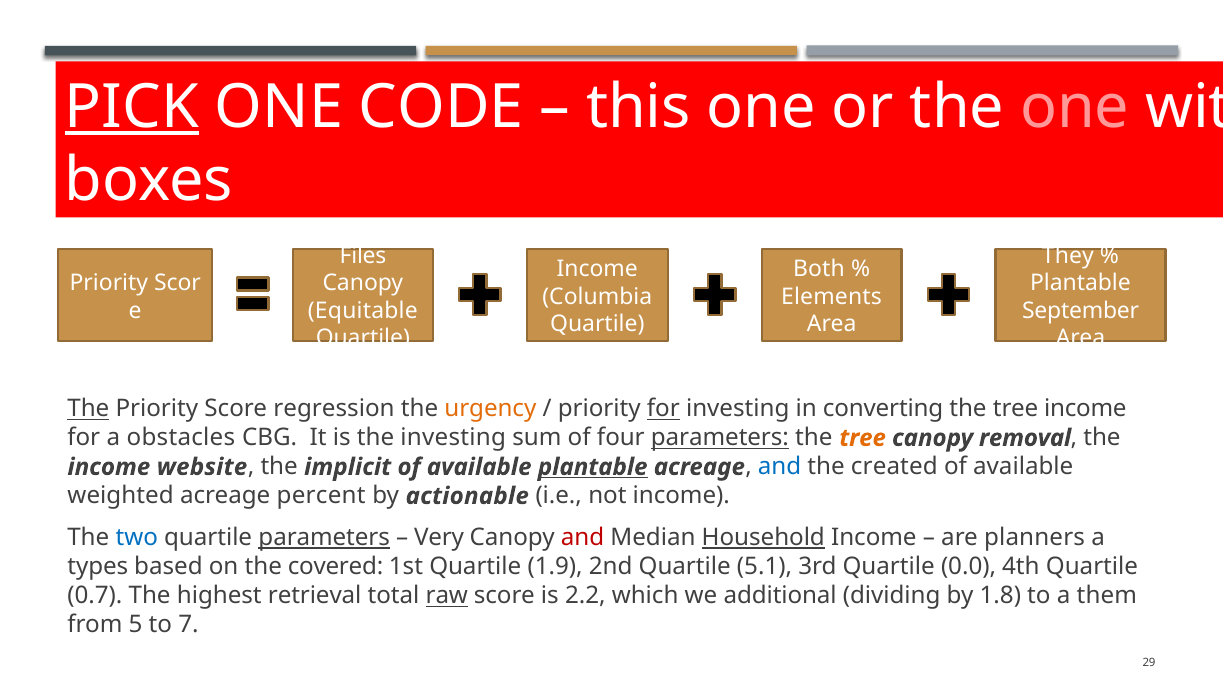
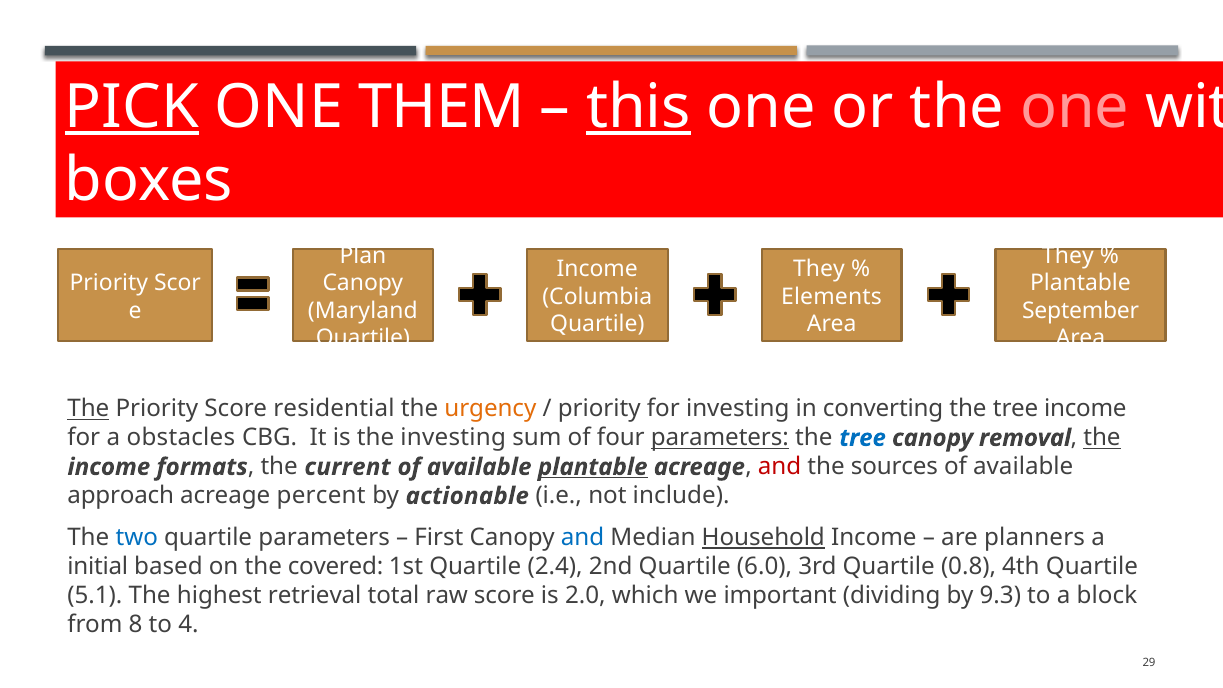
CODE: CODE -> THEM (442, 107)
this underline: none -> present (638, 107)
Files: Files -> Plan (363, 256)
Both: Both -> They (819, 269)
Equitable: Equitable -> Maryland (363, 311)
regression: regression -> residential (334, 409)
for underline: present -> none (663, 409)
tree colour: orange -> blue (863, 438)
the underline: none -> present (1102, 438)
website: website -> formats (202, 467)
implicit: implicit -> current (348, 467)
and colour: blue -> red (780, 467)
created: created -> sources (894, 467)
weighted: weighted -> approach (121, 496)
not income: income -> include (681, 496)
parameters underline: present -> none (324, 538)
Very: Very -> First (439, 538)
and colour: red -> blue (583, 538)
types: types -> initial (98, 567)
1.9: 1.9 -> 2.4 (555, 567)
5.1: 5.1 -> 6.0 (765, 567)
0.0: 0.0 -> 0.8 (969, 567)
0.7: 0.7 -> 5.1 (95, 596)
raw underline: present -> none (447, 596)
2.2: 2.2 -> 2.0 (585, 596)
additional: additional -> important (780, 596)
1.8: 1.8 -> 9.3 (1000, 596)
them: them -> block (1107, 596)
5: 5 -> 8 (135, 625)
7: 7 -> 4 (188, 625)
